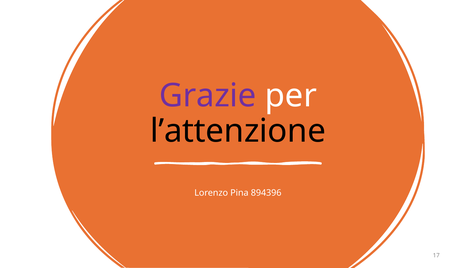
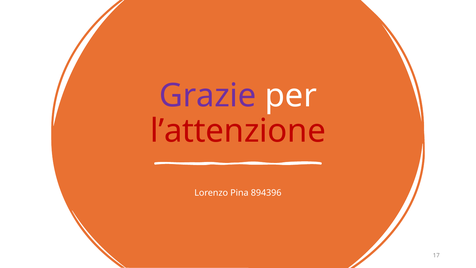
l’attenzione colour: black -> red (238, 131)
